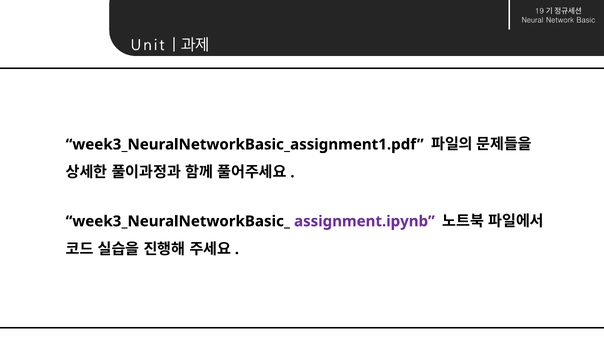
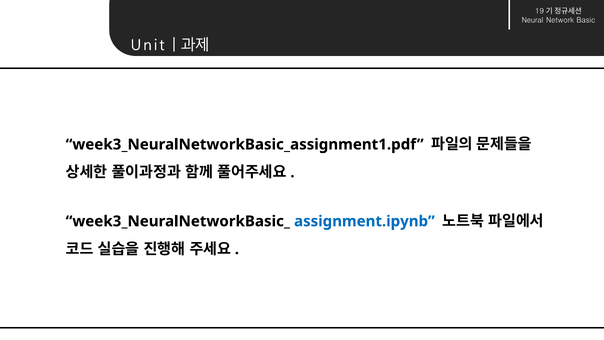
assignment.ipynb colour: purple -> blue (364, 221)
